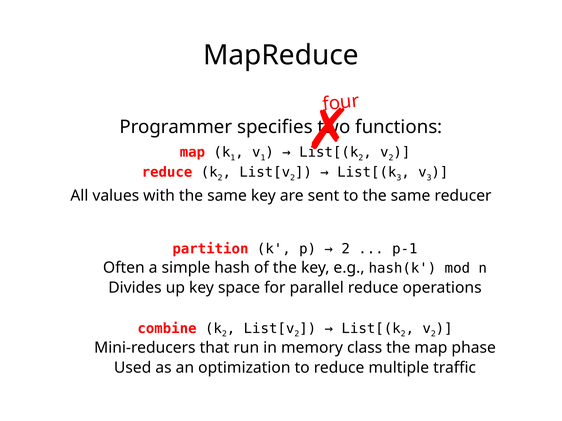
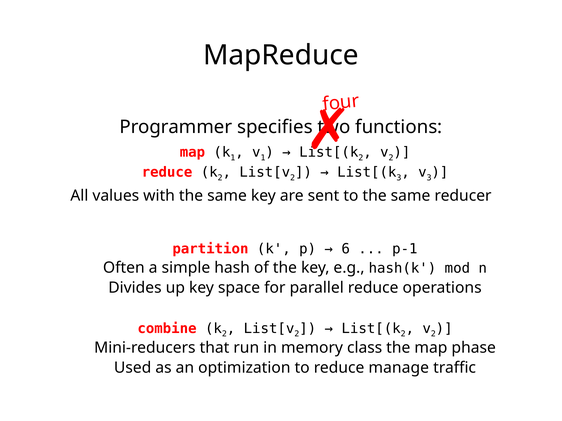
2: 2 -> 6 (346, 249)
multiple: multiple -> manage (399, 368)
